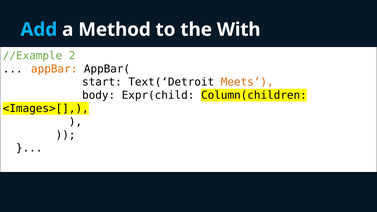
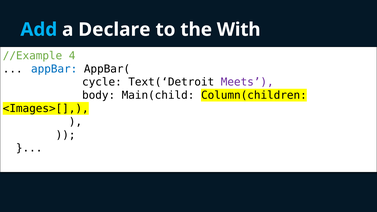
Method: Method -> Declare (114, 30)
2: 2 -> 4 (72, 56)
appBar colour: orange -> blue (54, 69)
start: start -> cycle (102, 82)
Meets colour: orange -> purple (247, 82)
Expr(child: Expr(child -> Main(child (158, 95)
